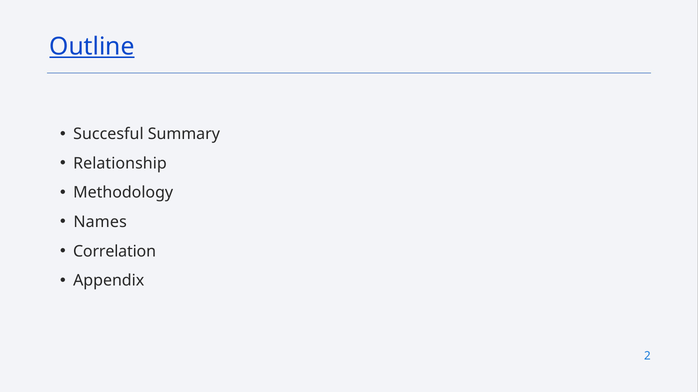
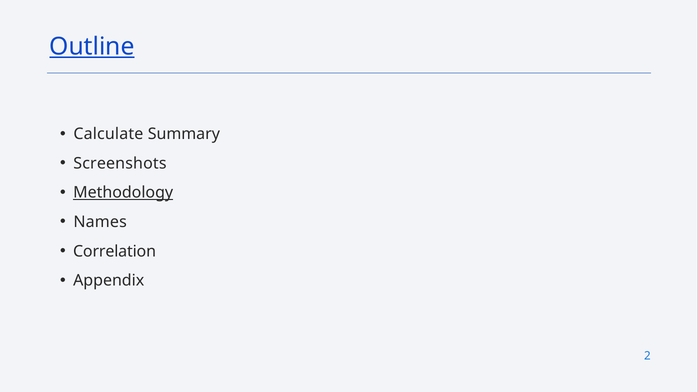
Succesful: Succesful -> Calculate (108, 134)
Relationship: Relationship -> Screenshots (120, 164)
Methodology underline: none -> present (123, 193)
